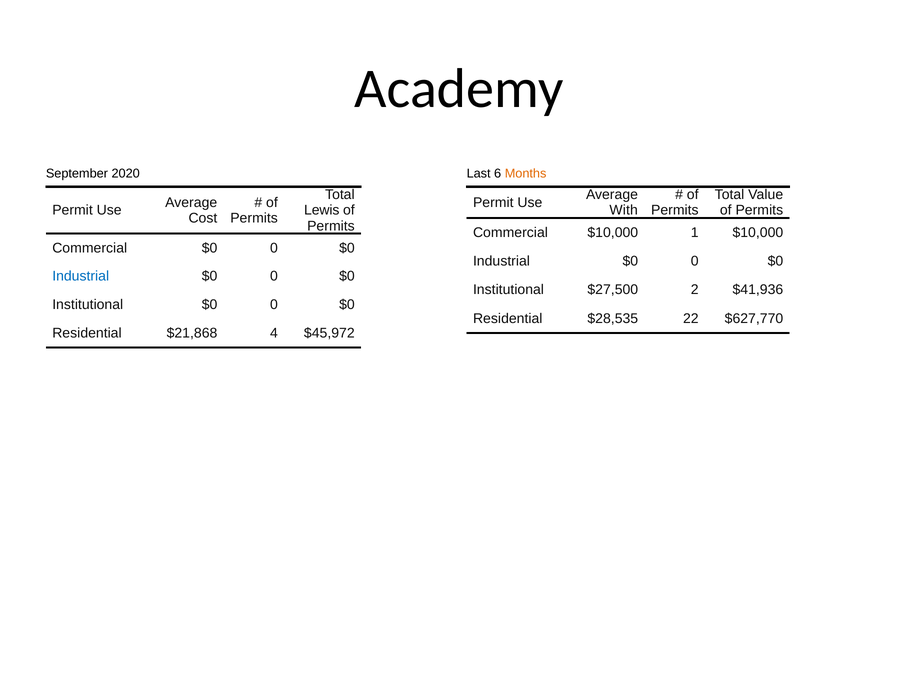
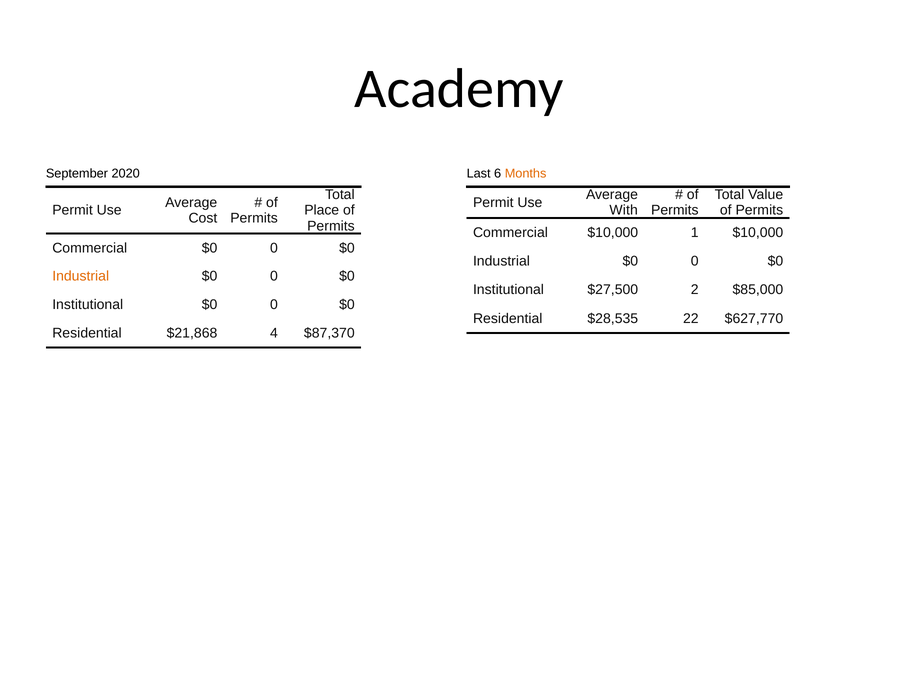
Lewis: Lewis -> Place (322, 210)
Industrial colour: blue -> orange (81, 276)
$41,936: $41,936 -> $85,000 (758, 290)
$45,972: $45,972 -> $87,370 (329, 334)
